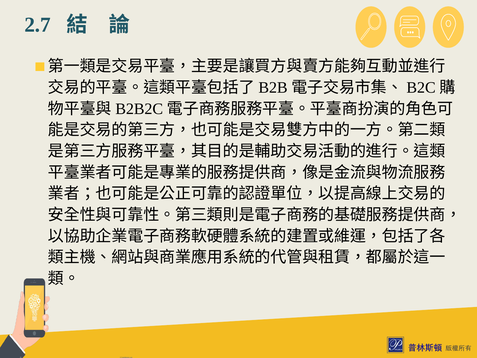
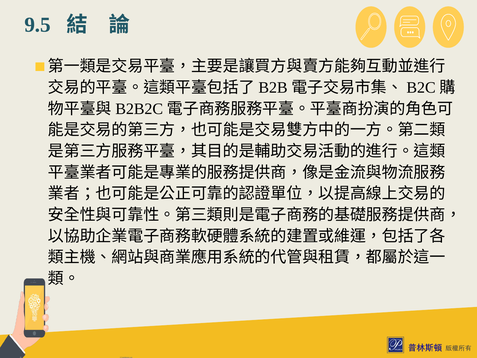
2.7: 2.7 -> 9.5 (38, 25)
